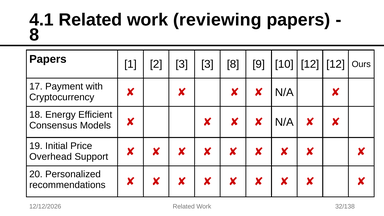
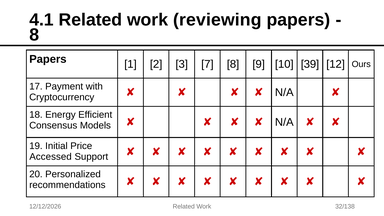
3 3: 3 -> 7 (207, 64)
10 12: 12 -> 39 (310, 64)
Overhead: Overhead -> Accessed (51, 157)
